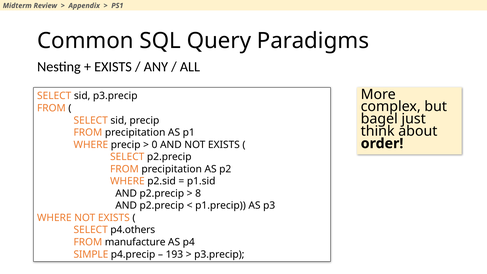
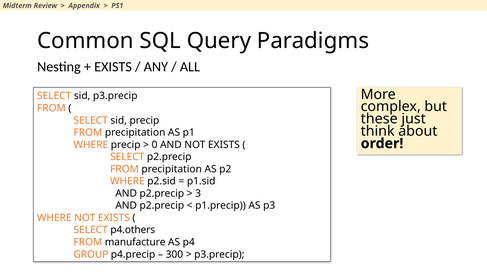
bagel: bagel -> these (379, 119)
8: 8 -> 3 (198, 193)
SIMPLE: SIMPLE -> GROUP (91, 254)
193: 193 -> 300 (174, 254)
